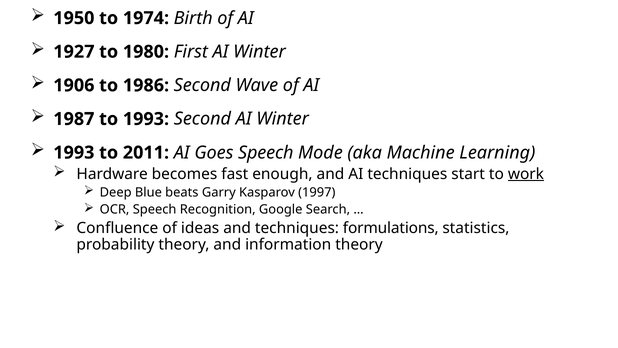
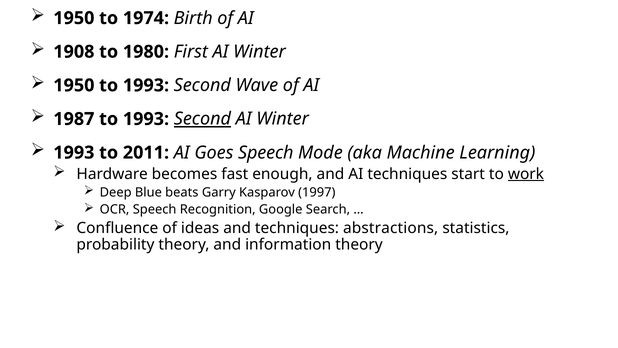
1927: 1927 -> 1908 (74, 52)
1906: 1906 -> 1950 (74, 85)
1986: 1986 -> 1993 (146, 85)
Second underline: none -> present (202, 119)
formulations: formulations -> abstractions (391, 228)
